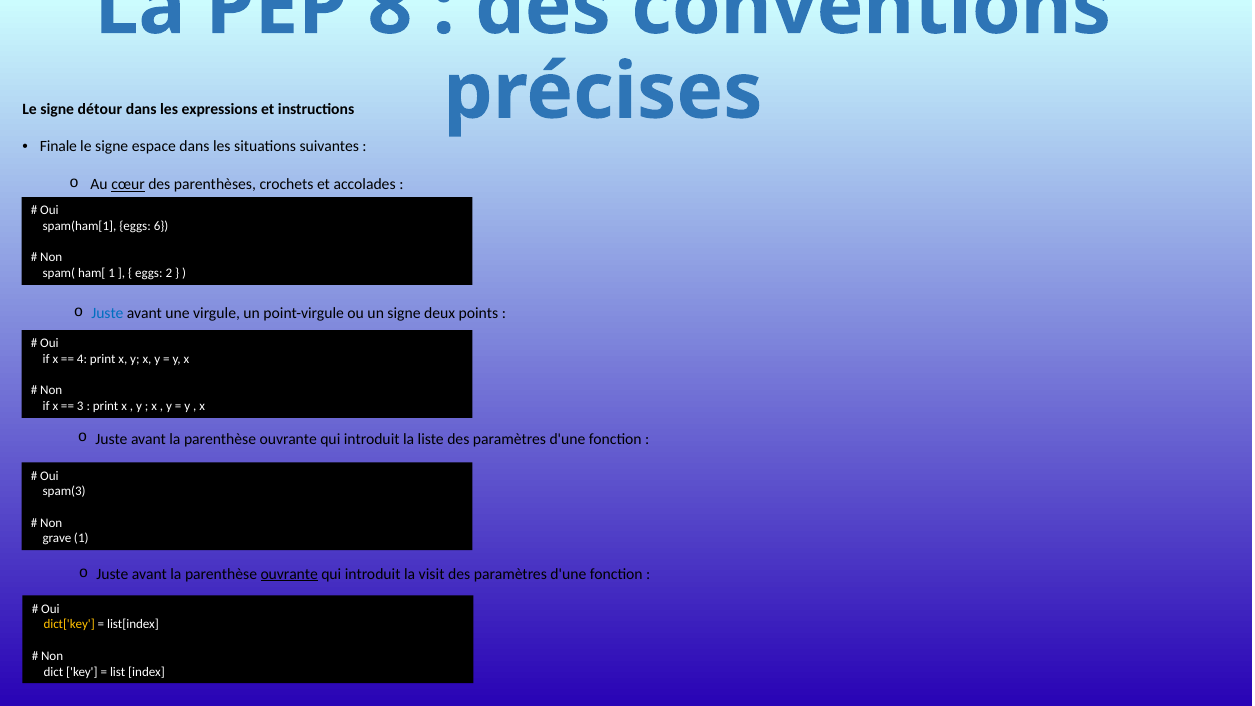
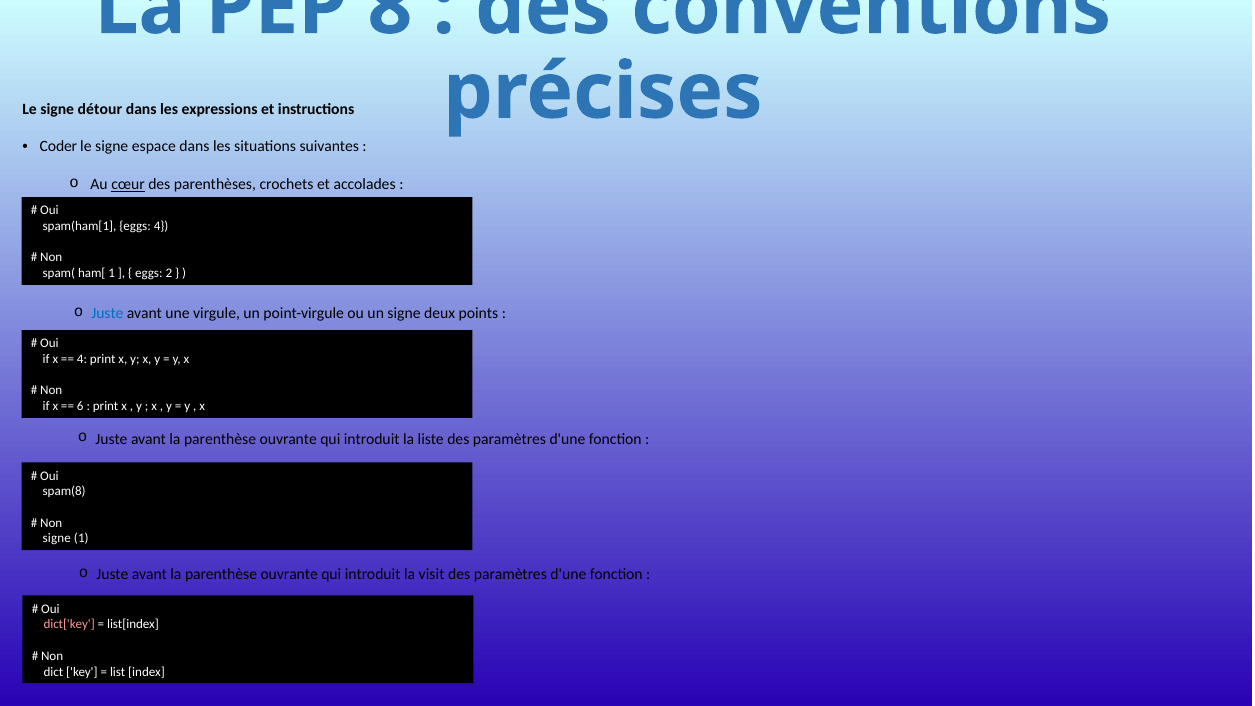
Finale: Finale -> Coder (58, 147)
eggs 6: 6 -> 4 (161, 226)
3: 3 -> 6 (80, 406)
spam(3: spam(3 -> spam(8 (64, 491)
grave: grave -> signe (57, 539)
ouvrante underline: present -> none (289, 574)
dict['key colour: yellow -> pink (69, 624)
